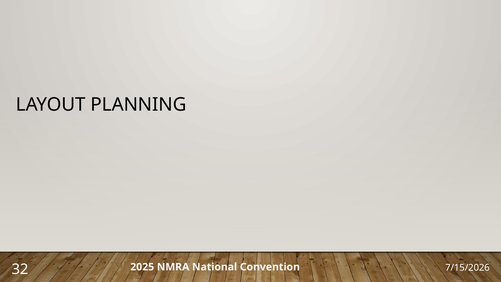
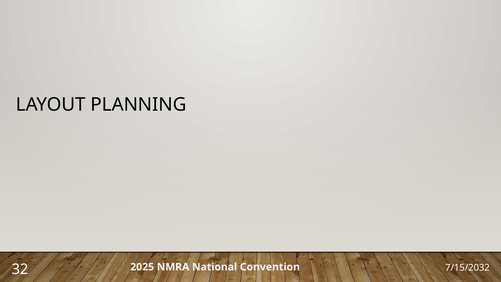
7/15/2026: 7/15/2026 -> 7/15/2032 (467, 268)
